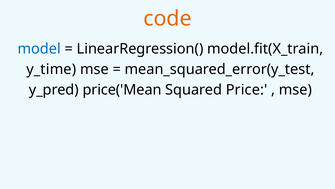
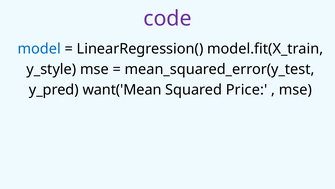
code colour: orange -> purple (167, 19)
y_time: y_time -> y_style (51, 69)
price('Mean: price('Mean -> want('Mean (122, 90)
